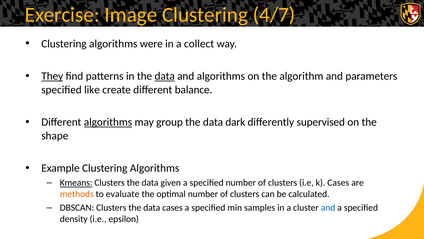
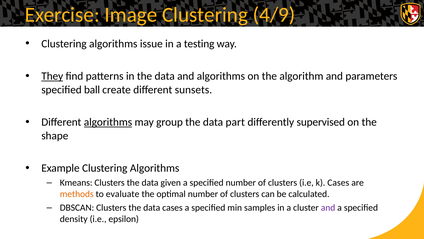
4/7: 4/7 -> 4/9 (274, 15)
were: were -> issue (151, 44)
collect: collect -> testing (199, 44)
data underline: present -> none (165, 76)
like: like -> ball (92, 90)
balance: balance -> sunsets (193, 90)
dark: dark -> part (235, 122)
Kmeans underline: present -> none (76, 182)
and colour: blue -> purple (328, 207)
